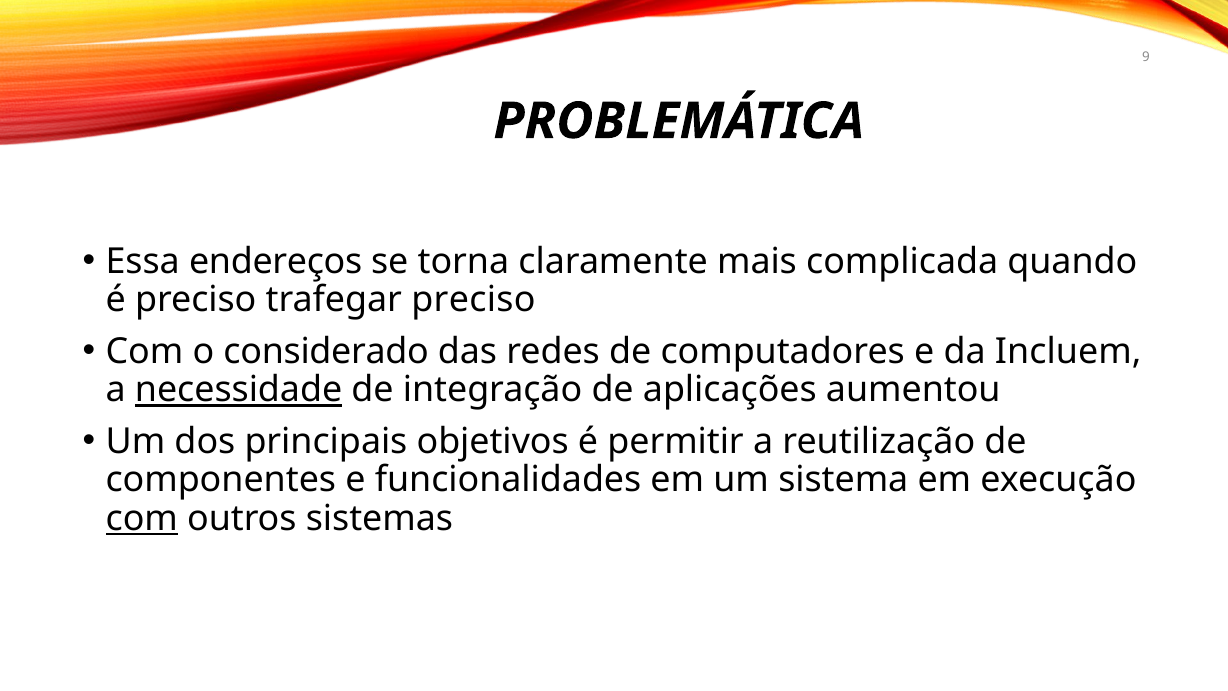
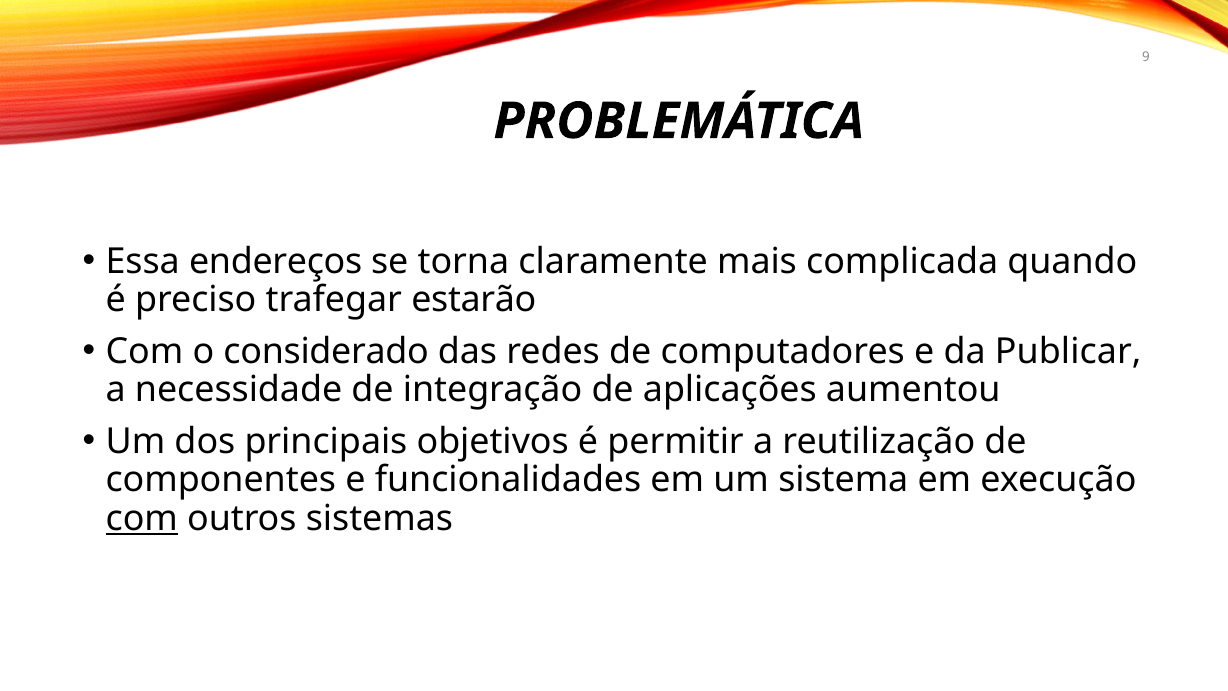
trafegar preciso: preciso -> estarão (474, 300)
Incluem: Incluem -> Publicar (1068, 351)
necessidade underline: present -> none (239, 390)
